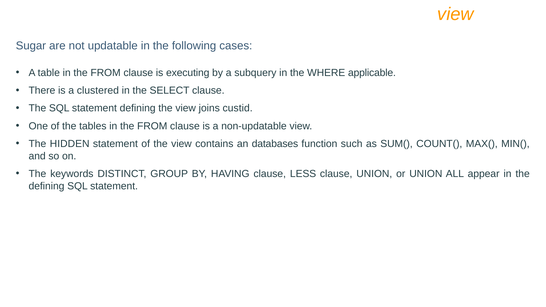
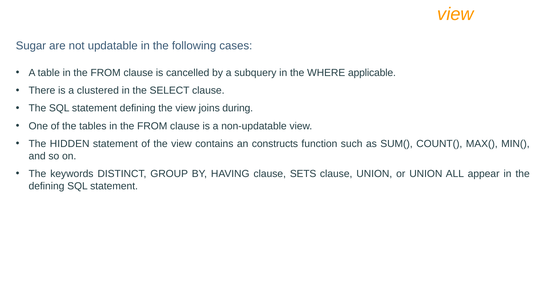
executing: executing -> cancelled (188, 73)
custid: custid -> during (238, 108)
databases: databases -> constructs (275, 144)
LESS: LESS -> SETS (303, 174)
